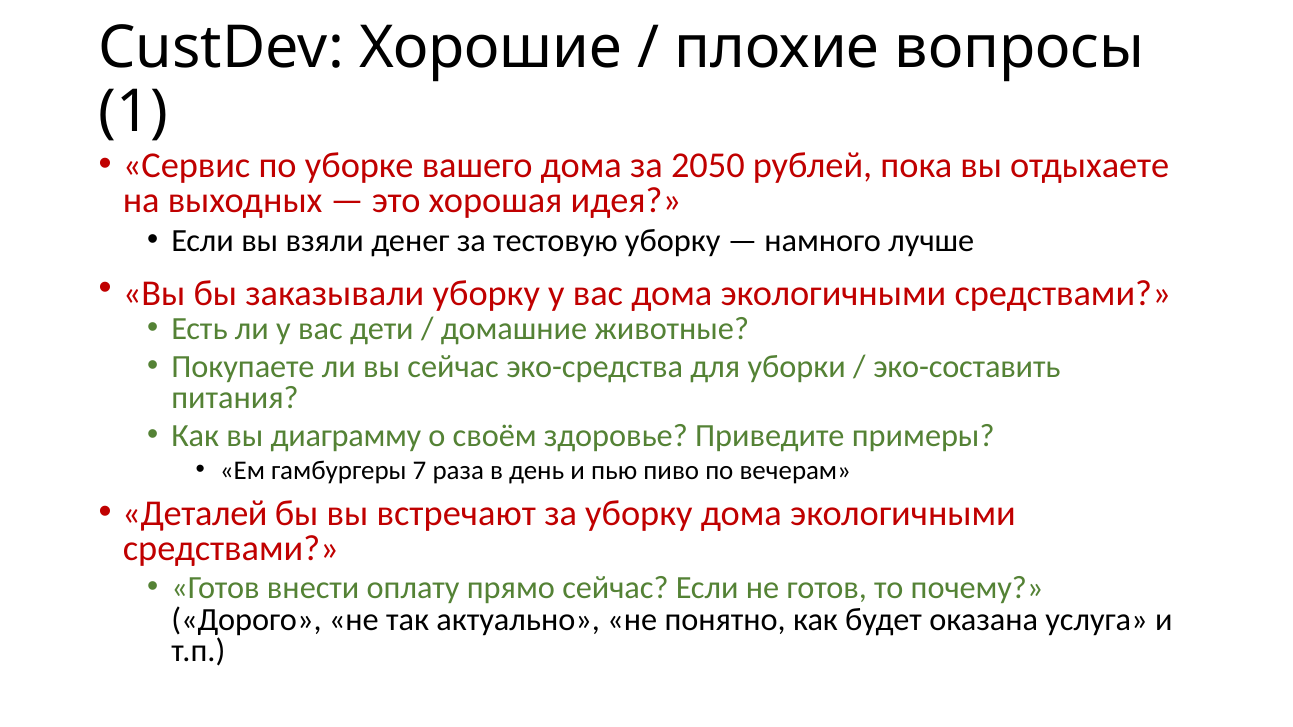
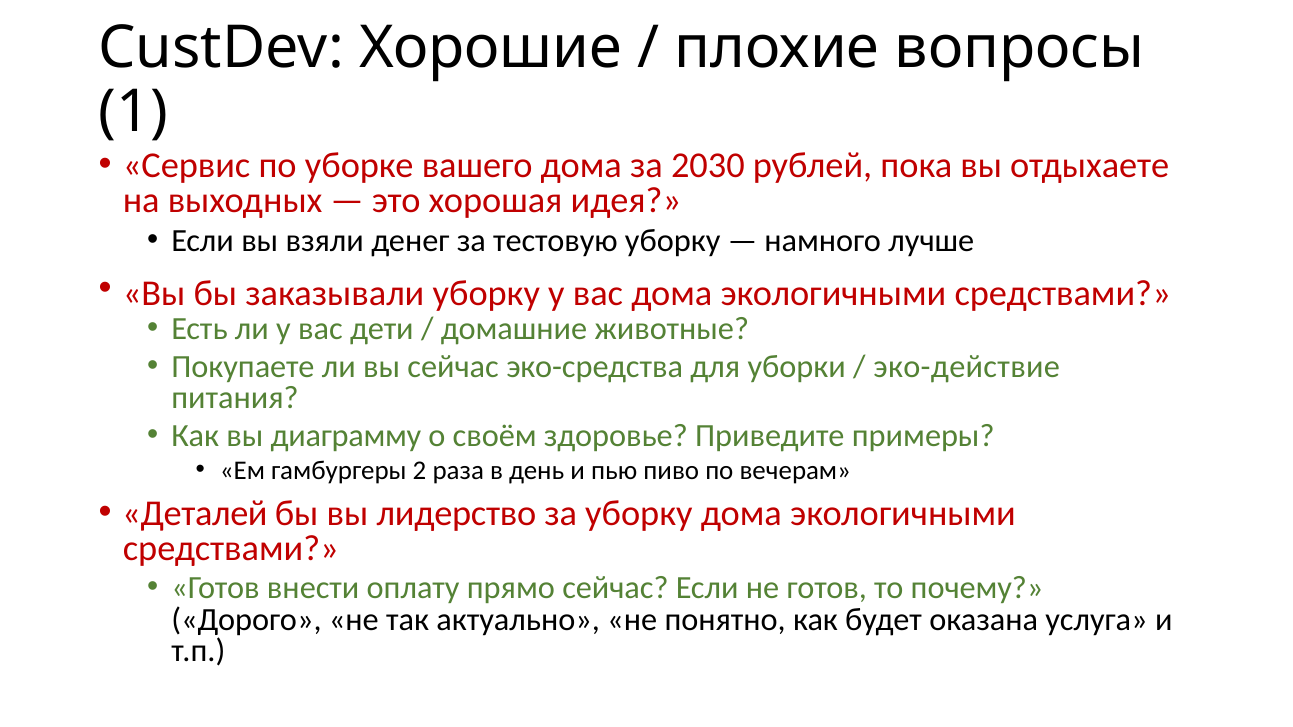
2050: 2050 -> 2030 (708, 166)
эко-составить: эко-составить -> эко-действие (967, 367)
7: 7 -> 2 (420, 471)
встречают: встречают -> лидерство (456, 513)
